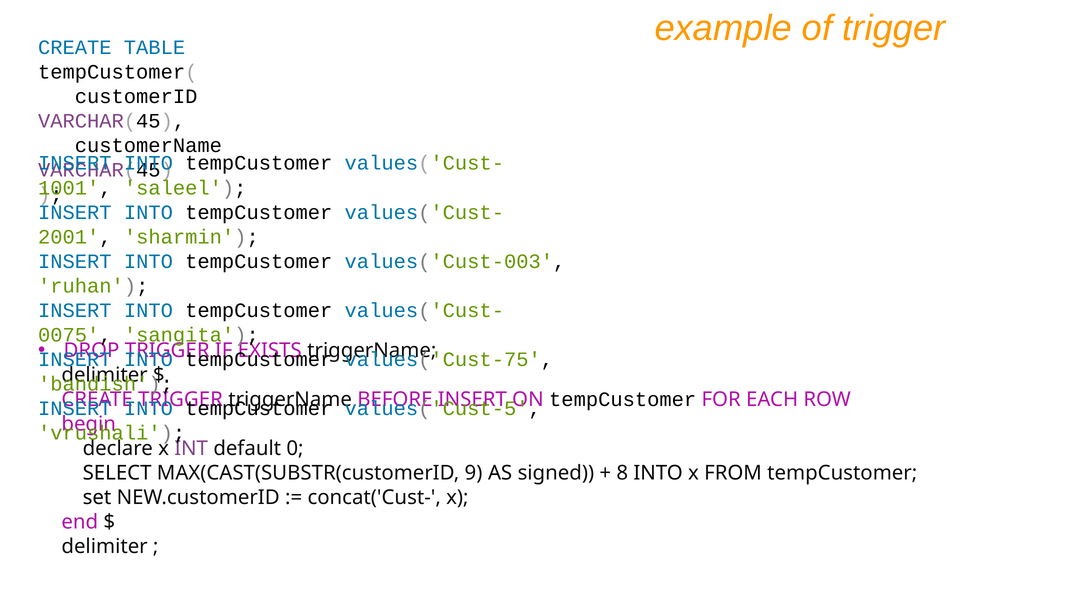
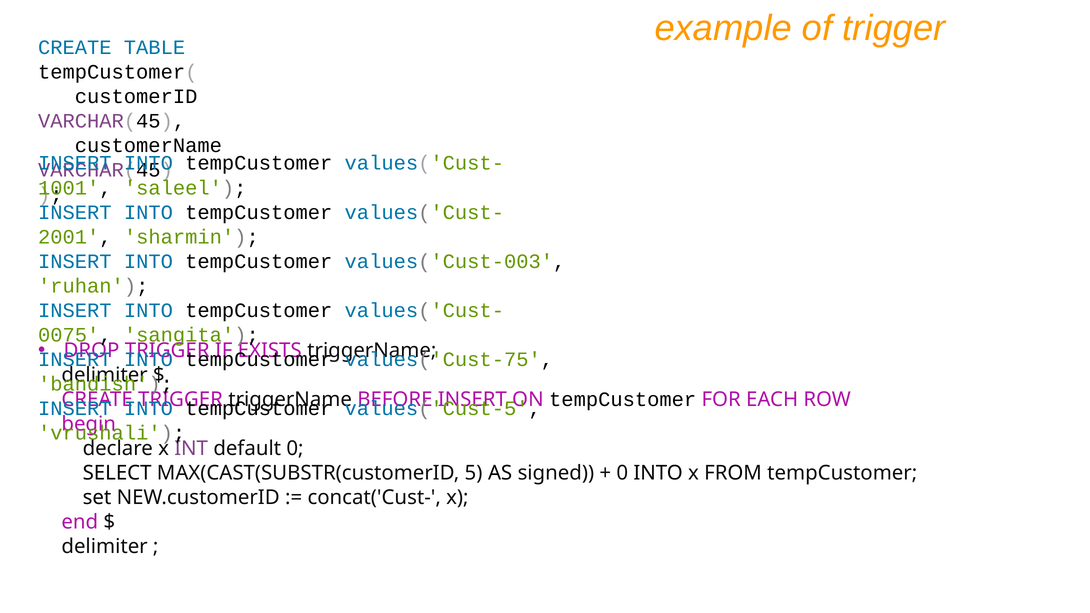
9: 9 -> 5 (474, 473)
8: 8 -> 0 (622, 473)
